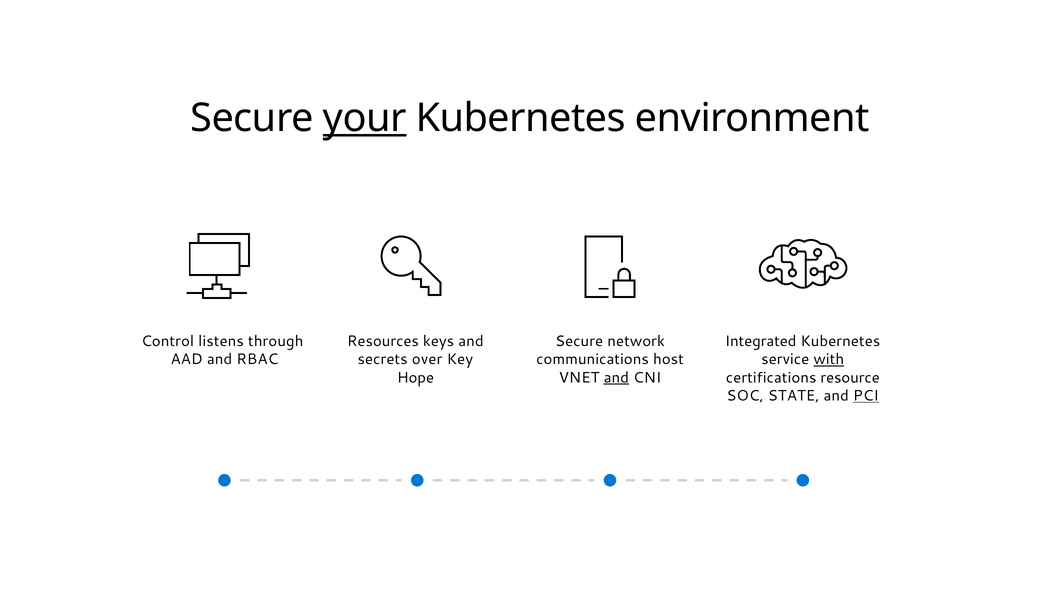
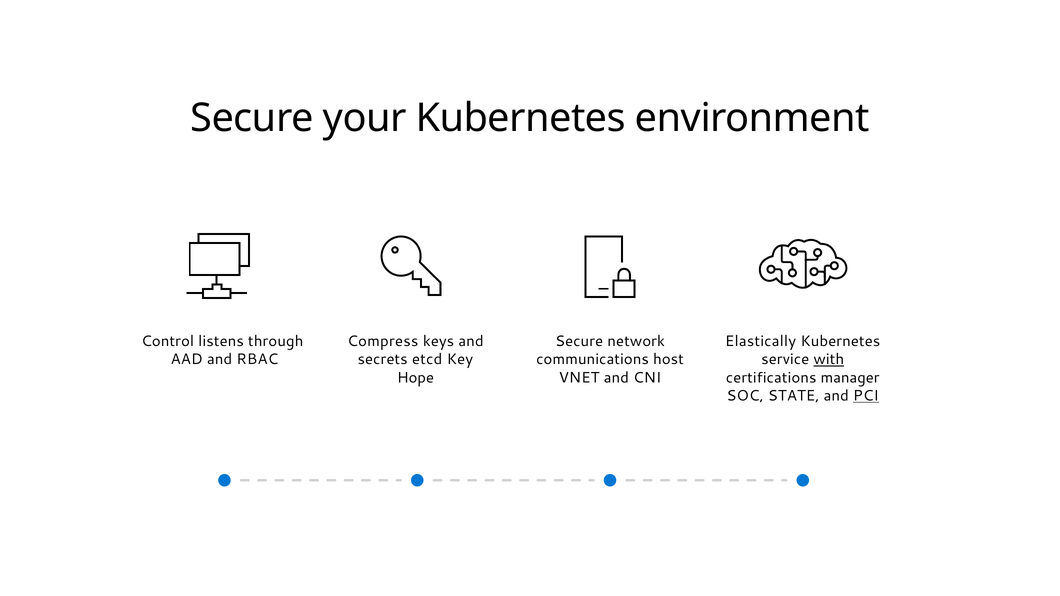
your underline: present -> none (365, 118)
Resources: Resources -> Compress (383, 341)
Integrated: Integrated -> Elastically (761, 341)
over: over -> etcd (427, 360)
and underline: present -> none (616, 378)
resource: resource -> manager (850, 378)
